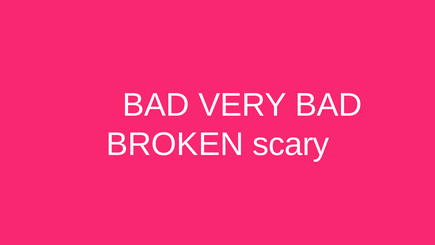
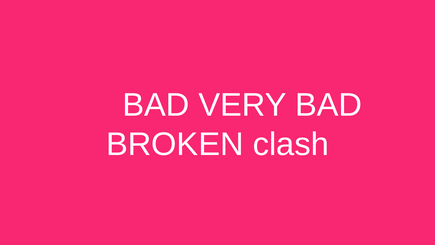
scary: scary -> clash (291, 144)
